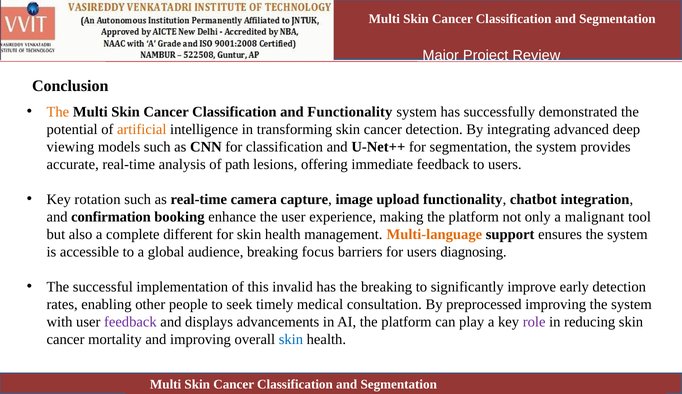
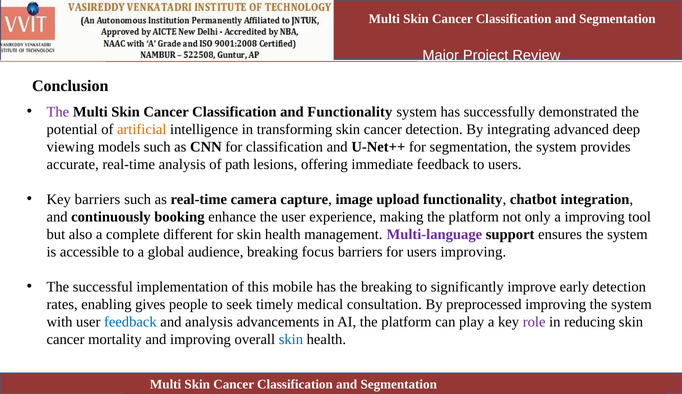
The colour: orange -> purple (58, 112)
Key rotation: rotation -> barriers (97, 199)
confirmation: confirmation -> continuously (111, 217)
a malignant: malignant -> improving (595, 217)
Multi-language colour: orange -> purple (434, 234)
users diagnosing: diagnosing -> improving (473, 252)
invalid: invalid -> mobile (293, 287)
other: other -> gives (150, 304)
feedback colour: purple -> blue (130, 322)
and displays: displays -> analysis (209, 322)
